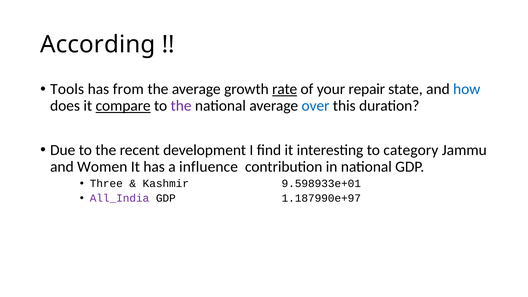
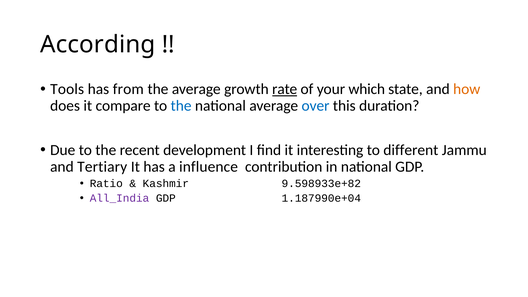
repair: repair -> which (367, 89)
how colour: blue -> orange (467, 89)
compare underline: present -> none (123, 106)
the colour: purple -> blue (181, 106)
category: category -> different (411, 150)
Women: Women -> Tertiary (102, 167)
Three: Three -> Ratio (106, 184)
9.598933e+01: 9.598933e+01 -> 9.598933e+82 (321, 184)
1.187990e+97: 1.187990e+97 -> 1.187990e+04 (321, 198)
